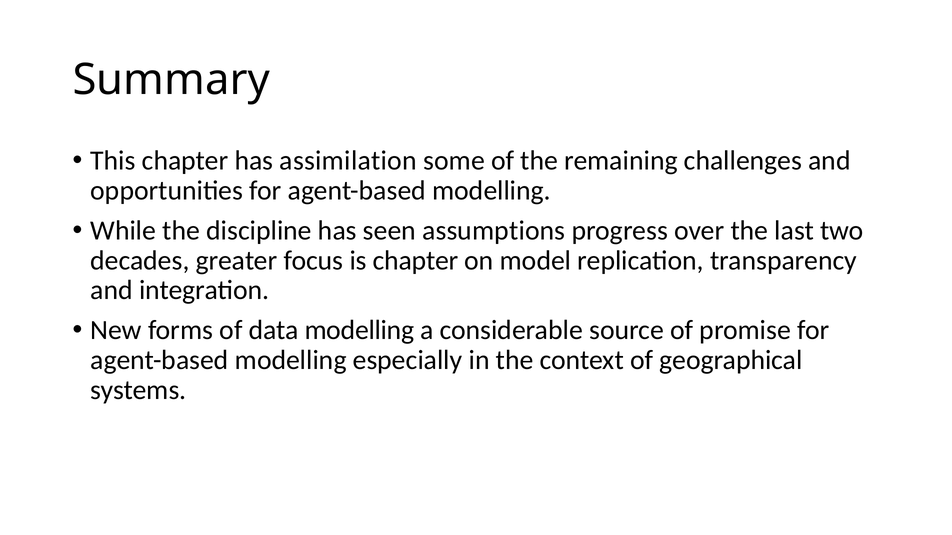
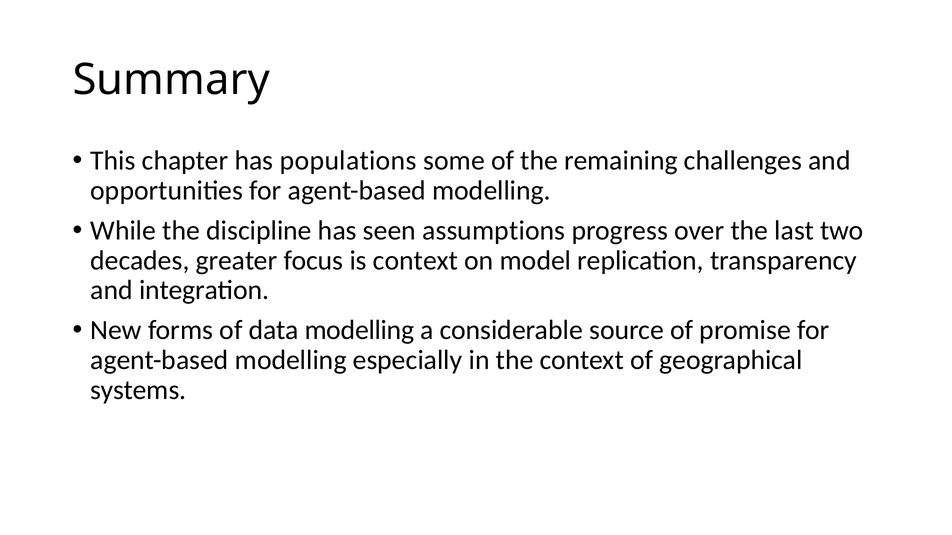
assimilation: assimilation -> populations (348, 161)
is chapter: chapter -> context (416, 261)
